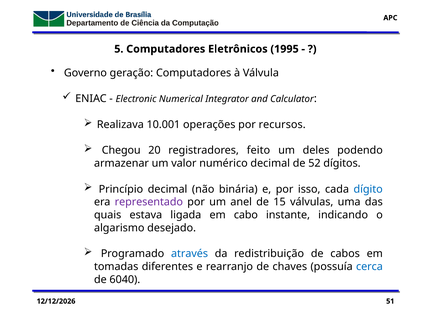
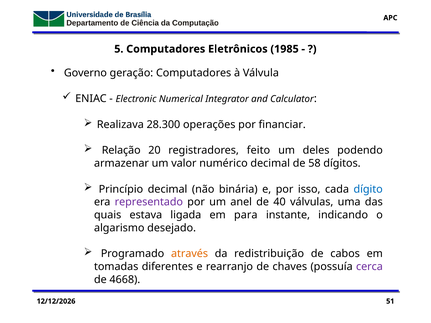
1995: 1995 -> 1985 (285, 49)
10.001: 10.001 -> 28.300 (163, 125)
recursos: recursos -> financiar (282, 125)
Chegou: Chegou -> Relação (121, 151)
52: 52 -> 58 (314, 163)
15: 15 -> 40 (280, 202)
cabo: cabo -> para (246, 215)
através colour: blue -> orange (190, 254)
cerca colour: blue -> purple (369, 267)
6040: 6040 -> 4668 (125, 280)
